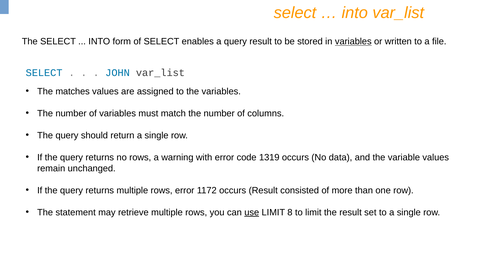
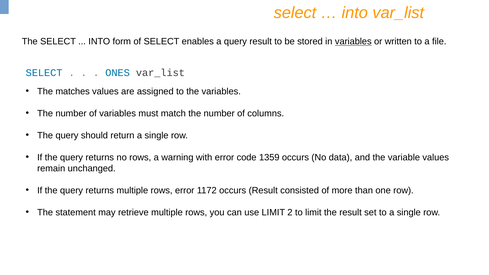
JOHN: JOHN -> ONES (118, 73)
1319: 1319 -> 1359 (269, 157)
use underline: present -> none (252, 212)
8: 8 -> 2 (290, 212)
